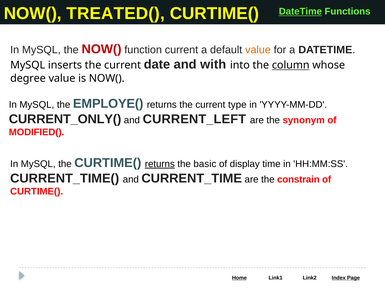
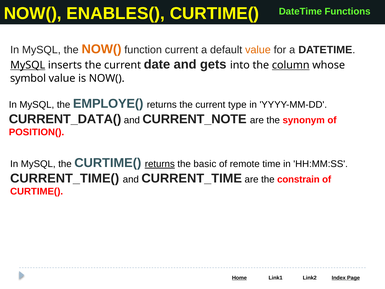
TREATED(: TREATED( -> ENABLES( (116, 13)
DateTime underline: present -> none (300, 12)
NOW( colour: red -> orange (102, 49)
MySQL underline: none -> present (28, 65)
with: with -> gets (213, 64)
degree: degree -> symbol (28, 78)
CURRENT_ONLY(: CURRENT_ONLY( -> CURRENT_DATA( (65, 119)
CURRENT_LEFT: CURRENT_LEFT -> CURRENT_NOTE (195, 119)
MODIFIED(: MODIFIED( -> POSITION( (36, 132)
display: display -> remote (245, 164)
